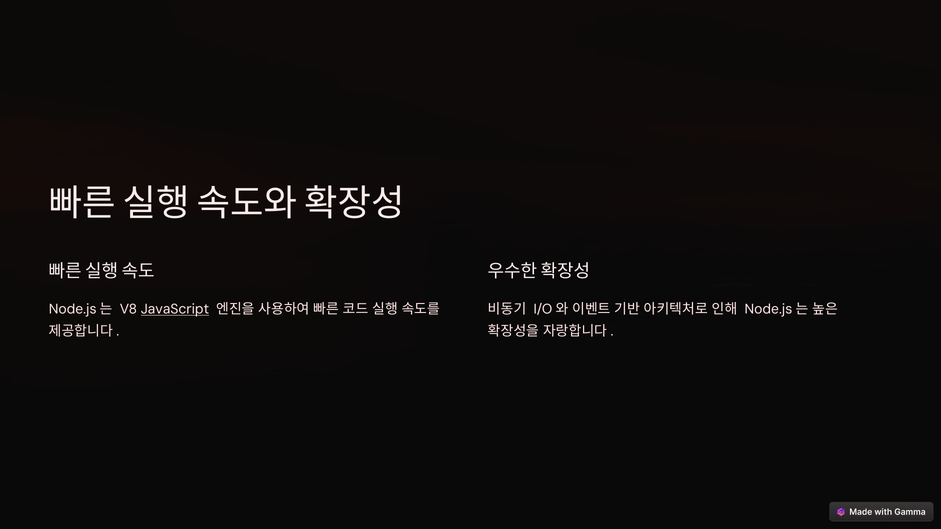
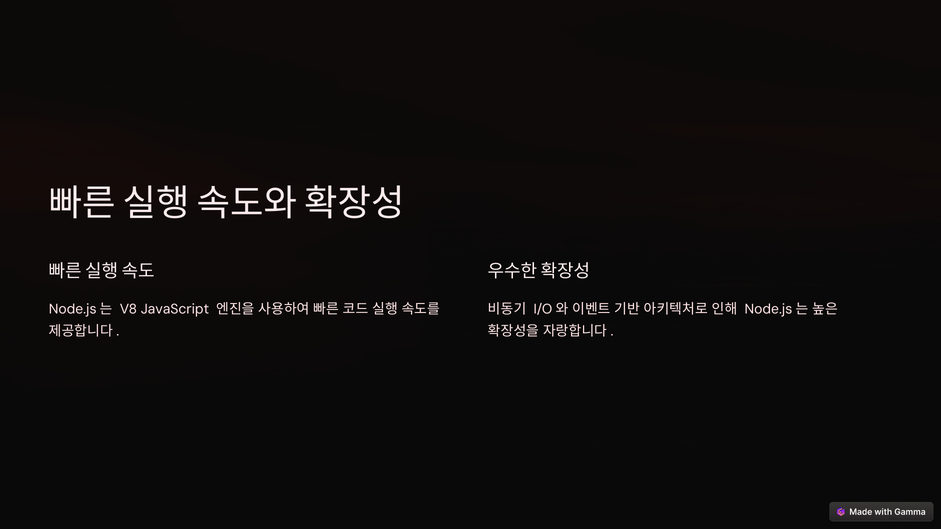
JavaScript underline: present -> none (175, 310)
